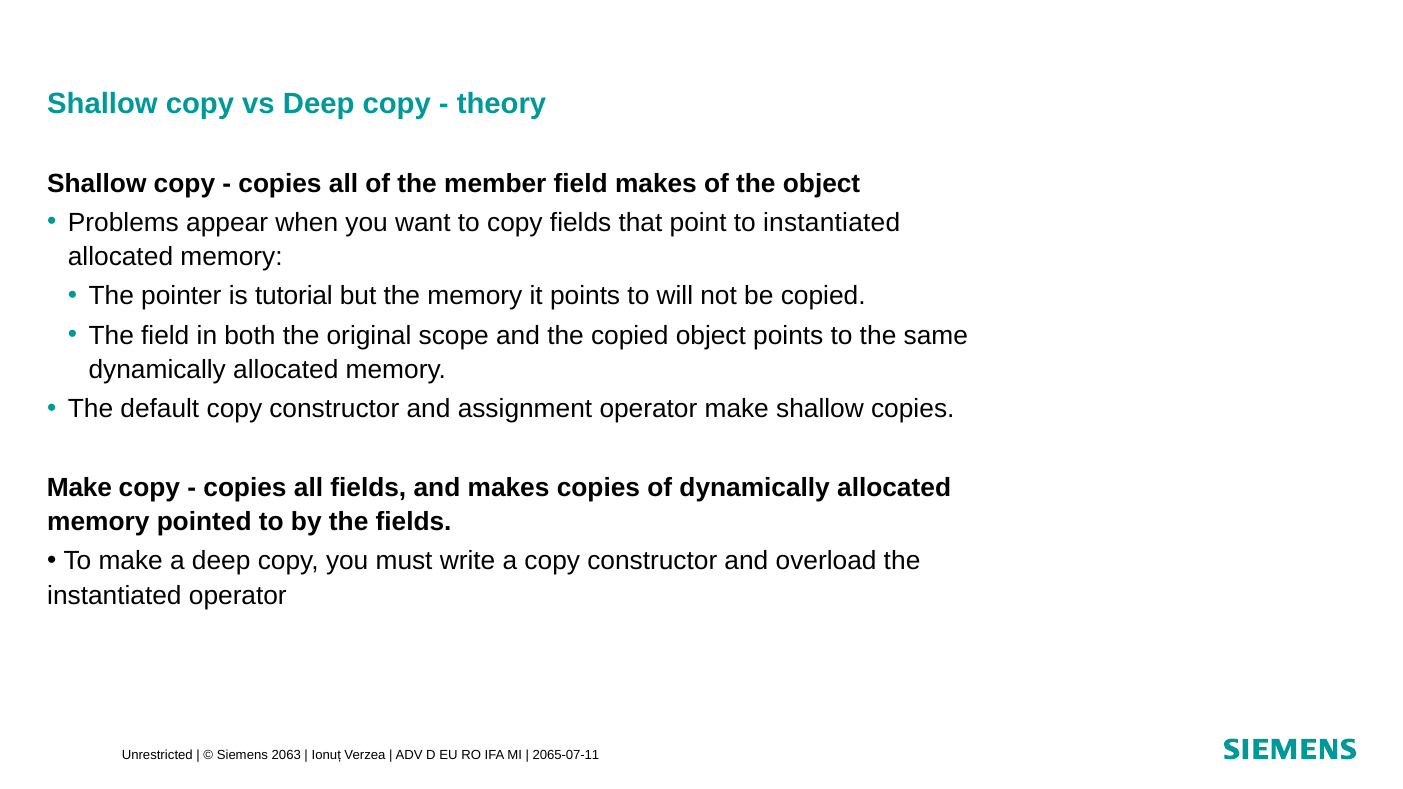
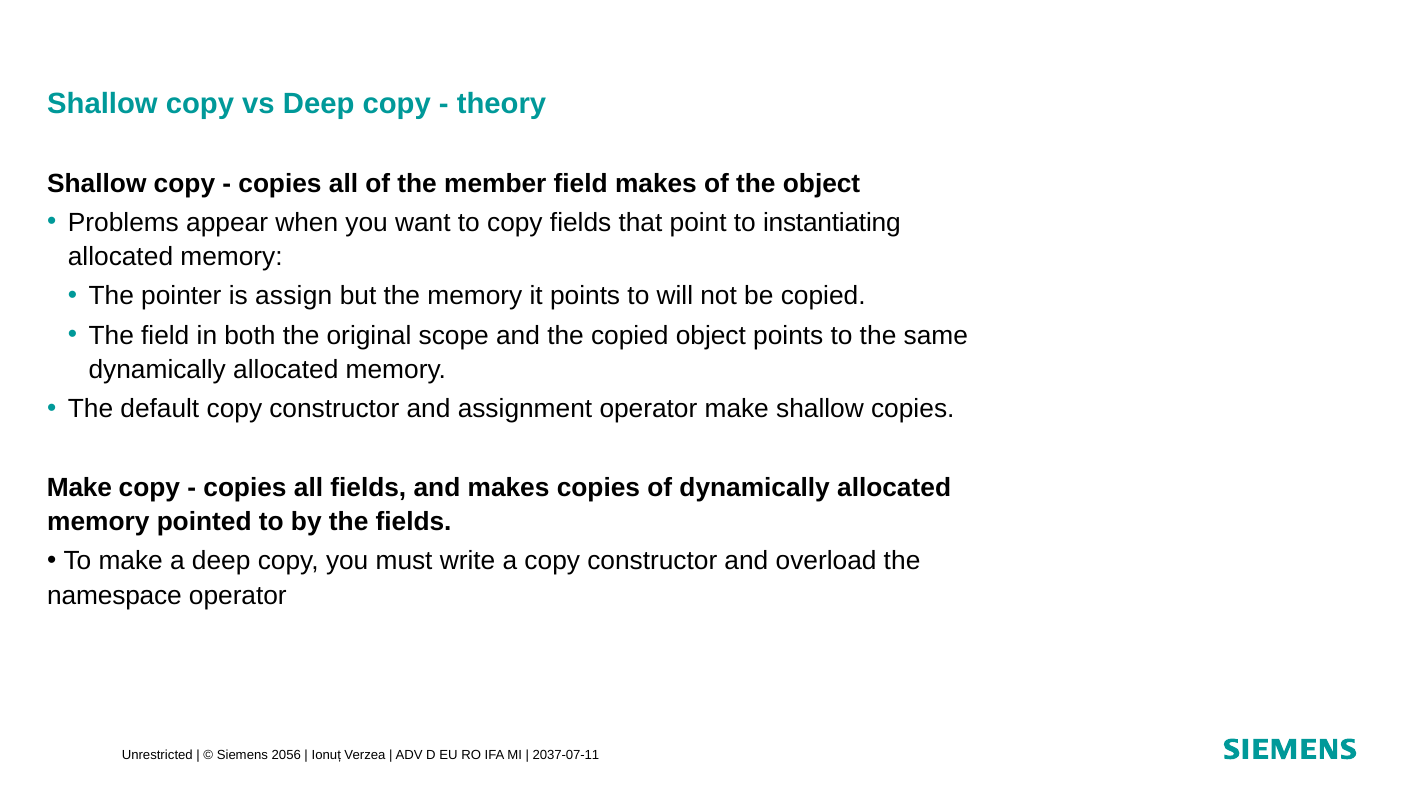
to instantiated: instantiated -> instantiating (832, 222)
tutorial: tutorial -> assign (294, 296)
instantiated: instantiated -> namespace (114, 596)
2063: 2063 -> 2056 (286, 755)
2065-07-11: 2065-07-11 -> 2037-07-11 (566, 755)
